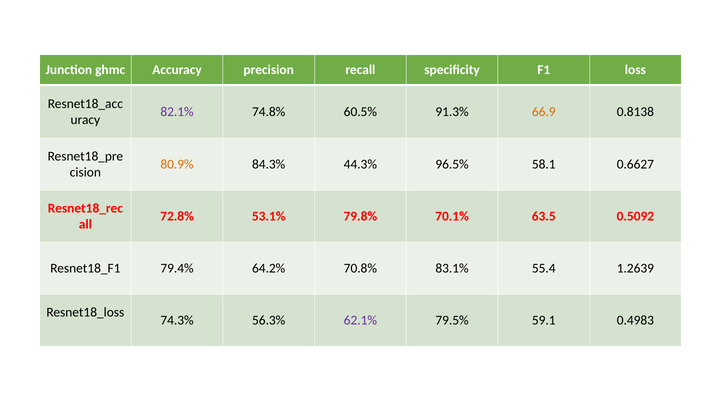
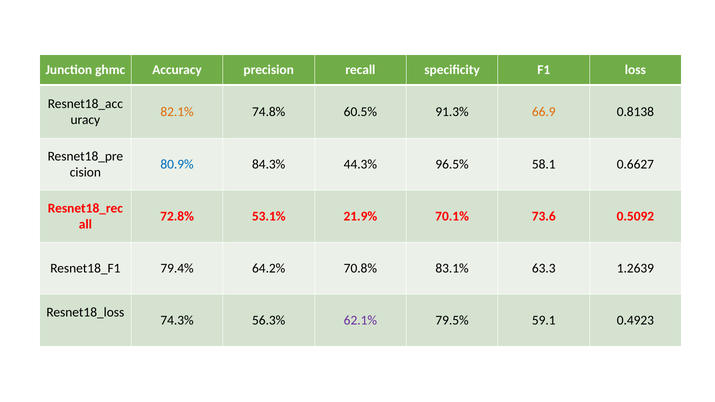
82.1% colour: purple -> orange (177, 112)
80.9% colour: orange -> blue (177, 164)
79.8%: 79.8% -> 21.9% (360, 216)
63.5: 63.5 -> 73.6 (544, 216)
55.4: 55.4 -> 63.3 (544, 268)
0.4983: 0.4983 -> 0.4923 (635, 320)
